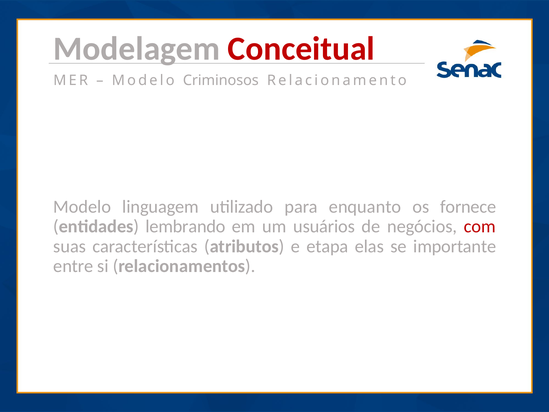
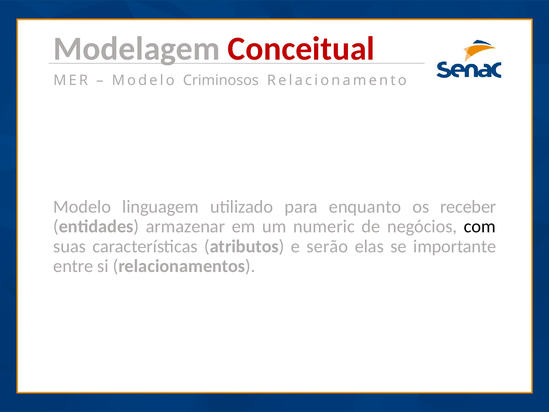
fornece: fornece -> receber (468, 207)
lembrando: lembrando -> armazenar (185, 226)
usuários: usuários -> numeric (324, 226)
com colour: red -> black (480, 226)
etapa: etapa -> serão (327, 246)
